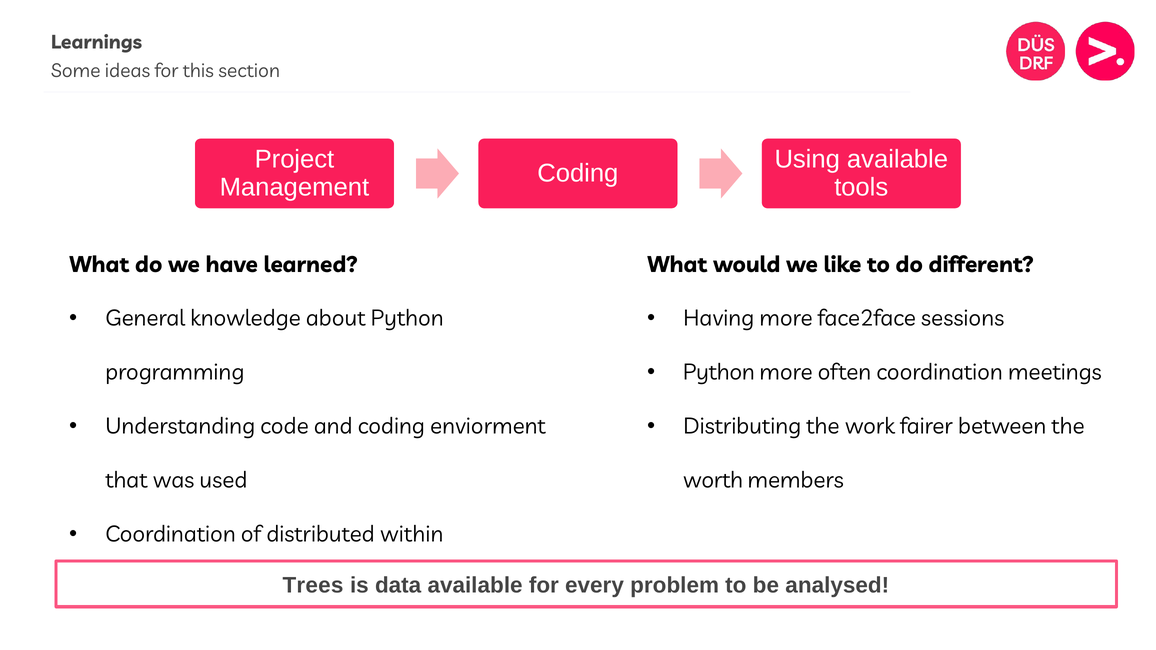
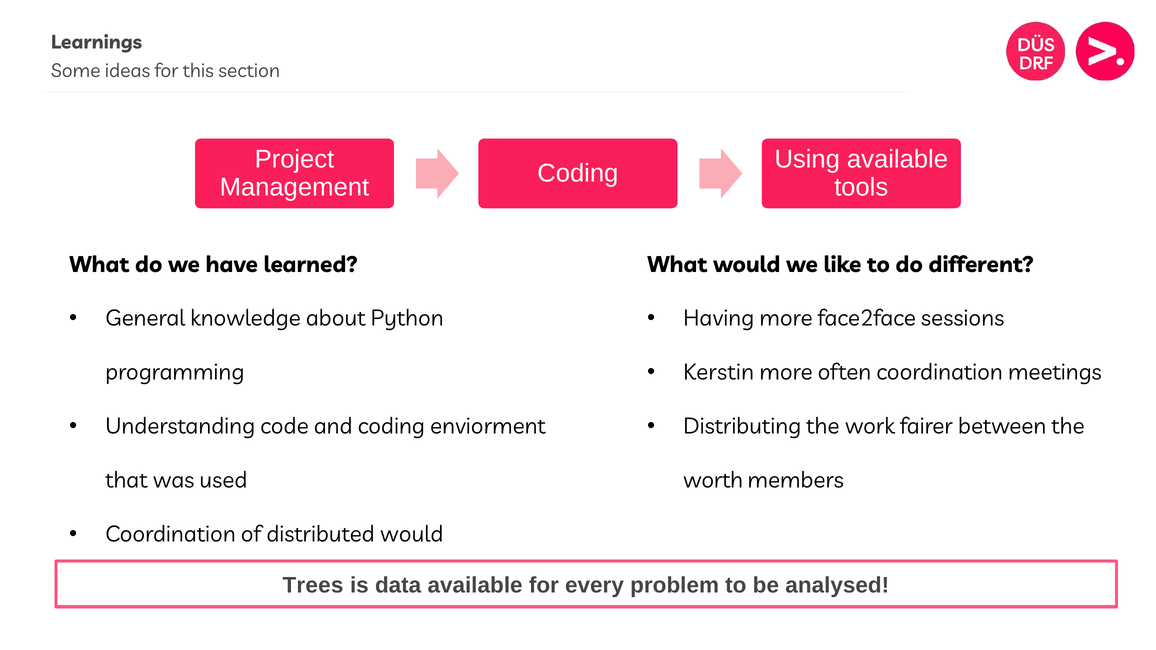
Python: Python -> Kerstin (719, 373)
distributed within: within -> would (412, 535)
